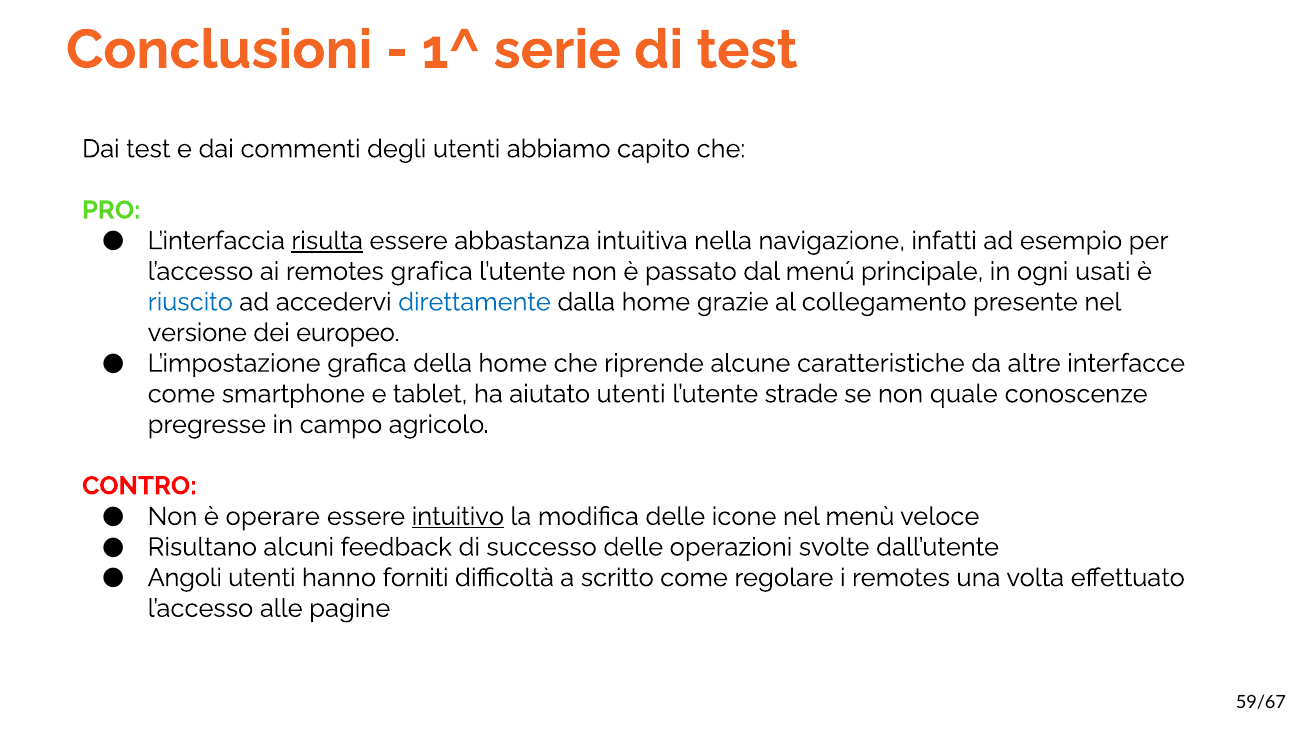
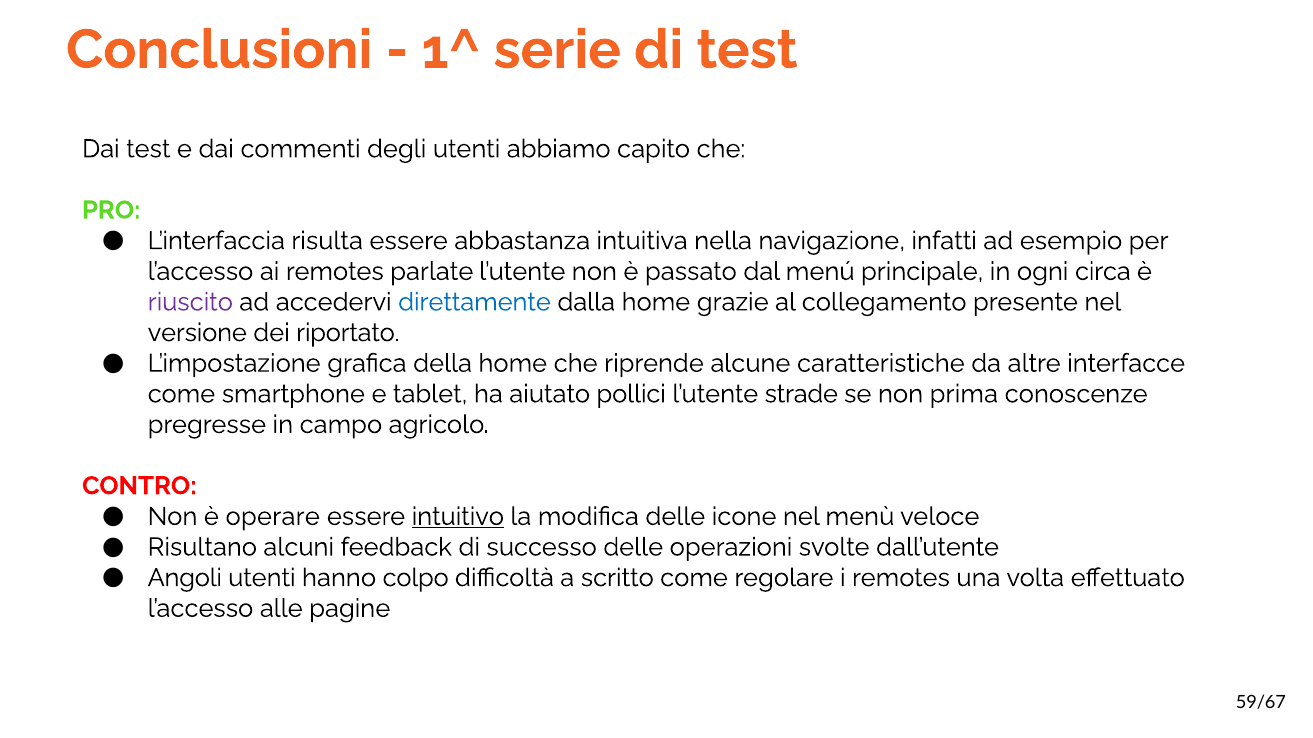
risulta underline: present -> none (327, 241)
remotes grafica: grafica -> parlate (432, 272)
usati: usati -> circa (1103, 272)
riuscito colour: blue -> purple (190, 302)
europeo: europeo -> riportato (348, 333)
aiutato utenti: utenti -> pollici (631, 394)
quale: quale -> prima (964, 394)
forniti: forniti -> colpo (416, 578)
